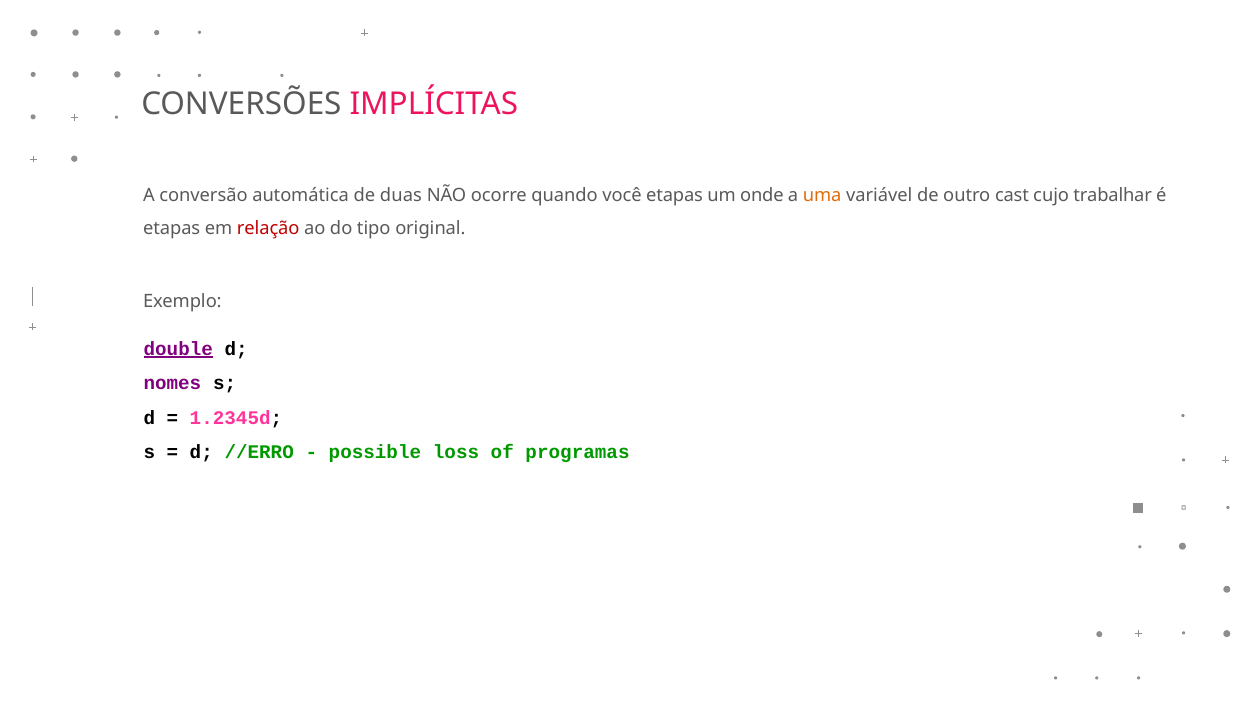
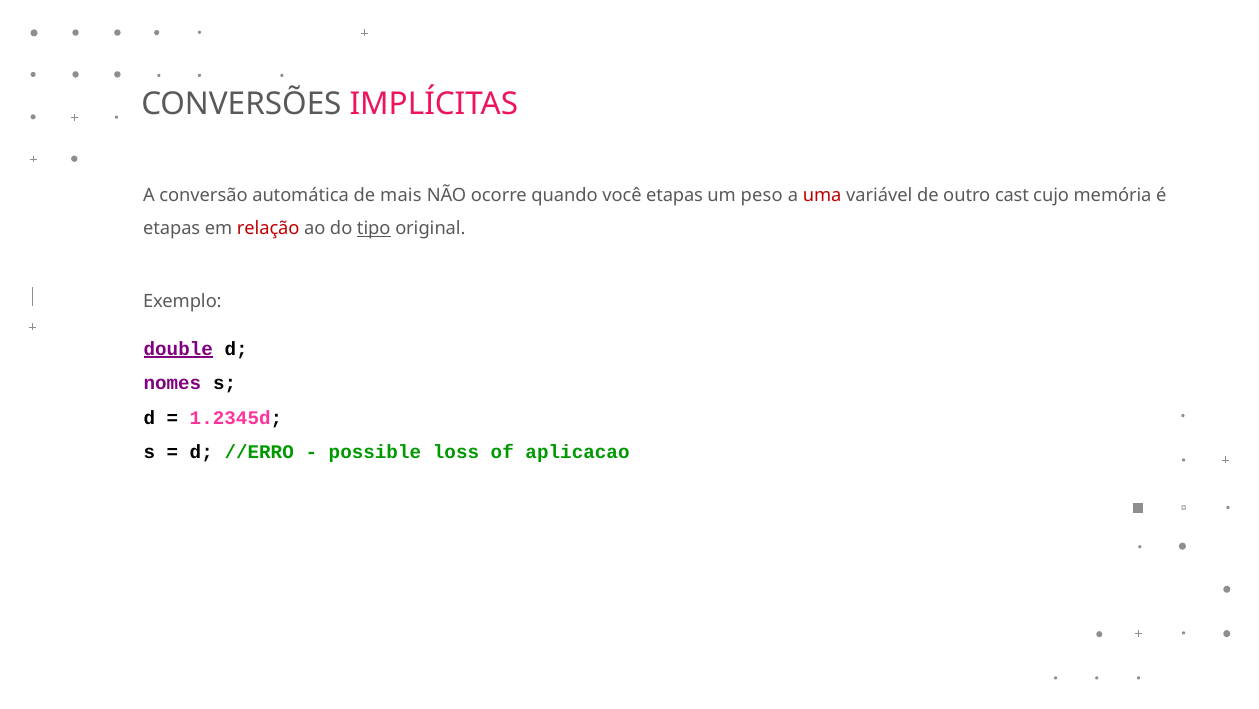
duas: duas -> mais (401, 195)
onde: onde -> peso (762, 195)
uma colour: orange -> red (822, 195)
trabalhar: trabalhar -> memória (1113, 195)
tipo underline: none -> present (374, 228)
programas: programas -> aplicacao (578, 453)
